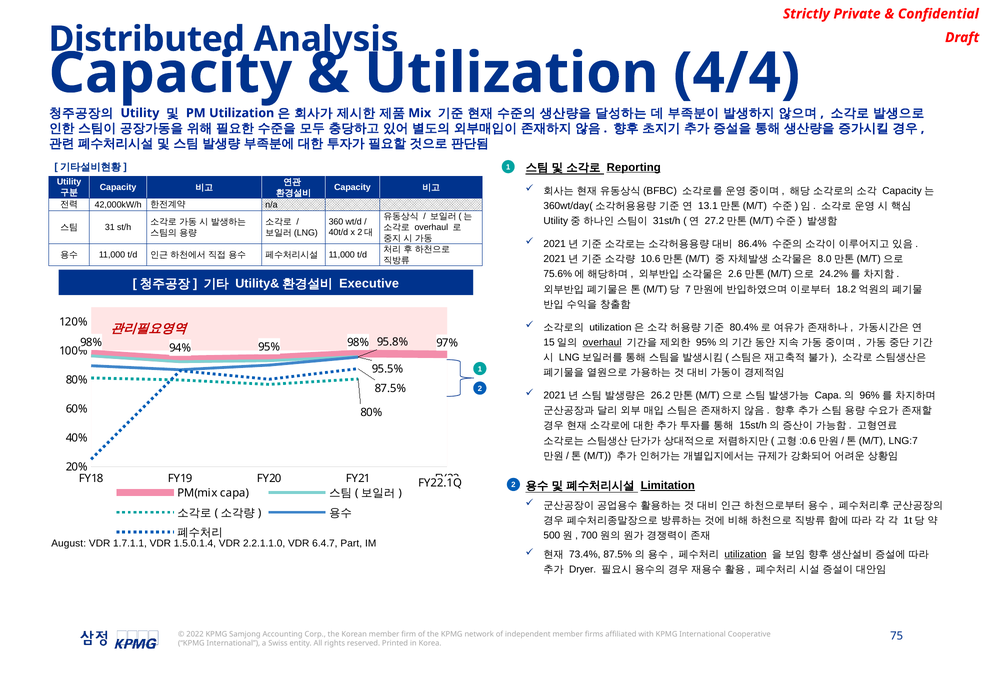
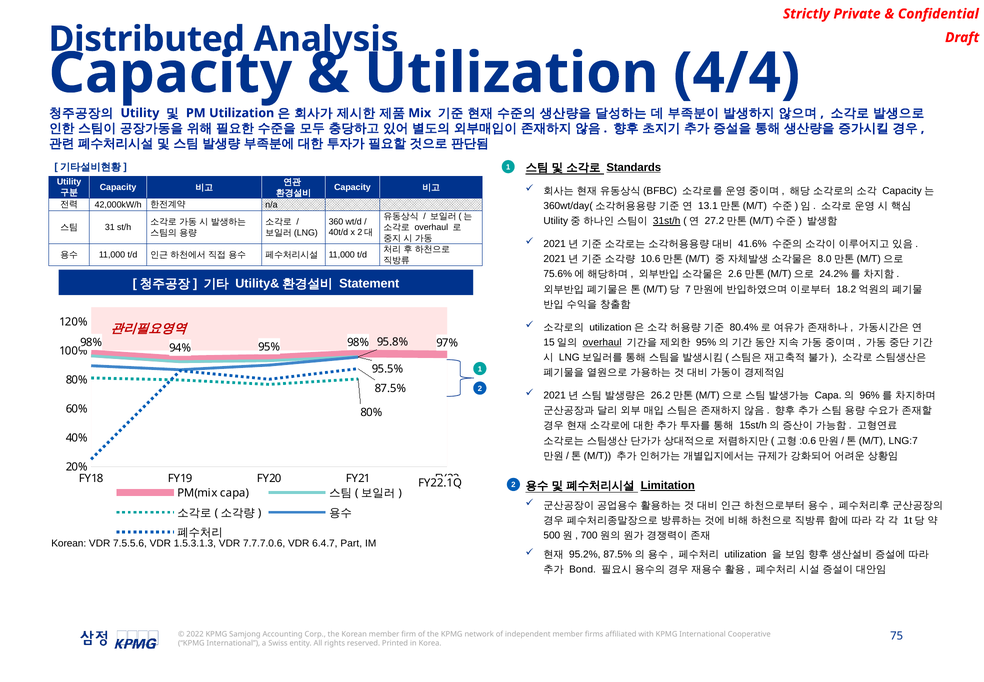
Reporting: Reporting -> Standards (634, 167)
31st/h underline: none -> present (667, 221)
86.4%: 86.4% -> 41.6% (752, 244)
Executive: Executive -> Statement (369, 283)
August: August -> Korean (69, 543)
1.7.1.1: 1.7.1.1 -> 7.5.5.6 (130, 543)
1.5.0.1.4: 1.5.0.1.4 -> 1.5.3.1.3 (195, 543)
2.2.1.1.0: 2.2.1.1.0 -> 7.7.7.0.6 (264, 543)
73.4%: 73.4% -> 95.2% (585, 554)
utilization underline: present -> none (746, 554)
Dryer: Dryer -> Bond (583, 569)
